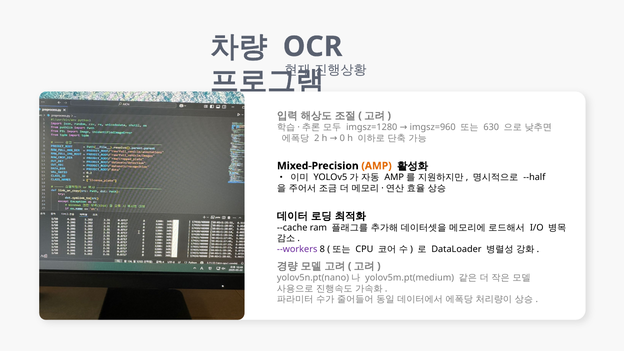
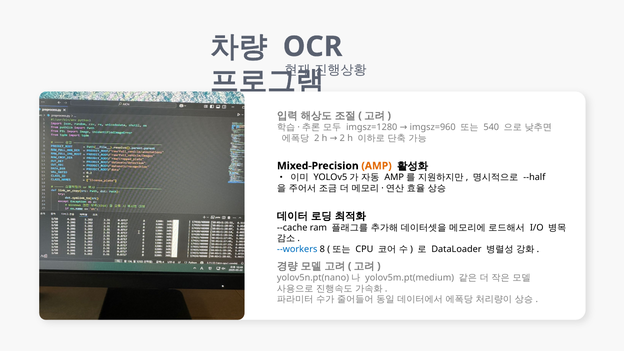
630: 630 -> 540 (491, 127)
h 0: 0 -> 2 (342, 138)
--workers colour: purple -> blue (297, 249)
